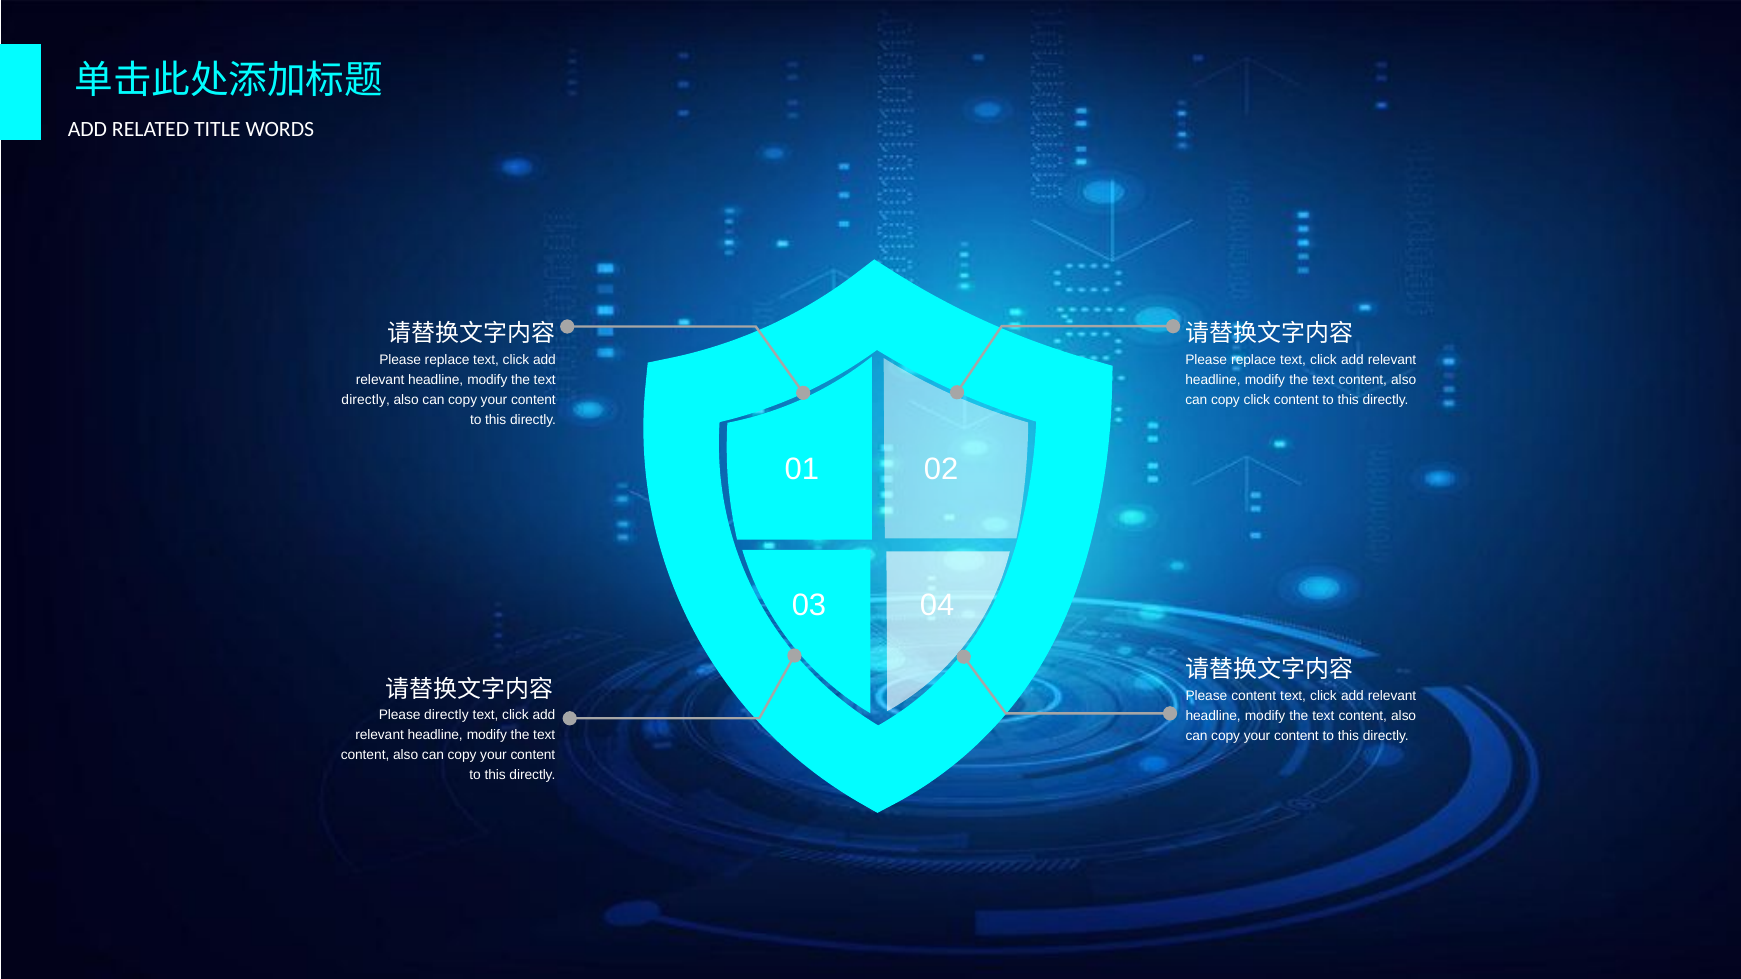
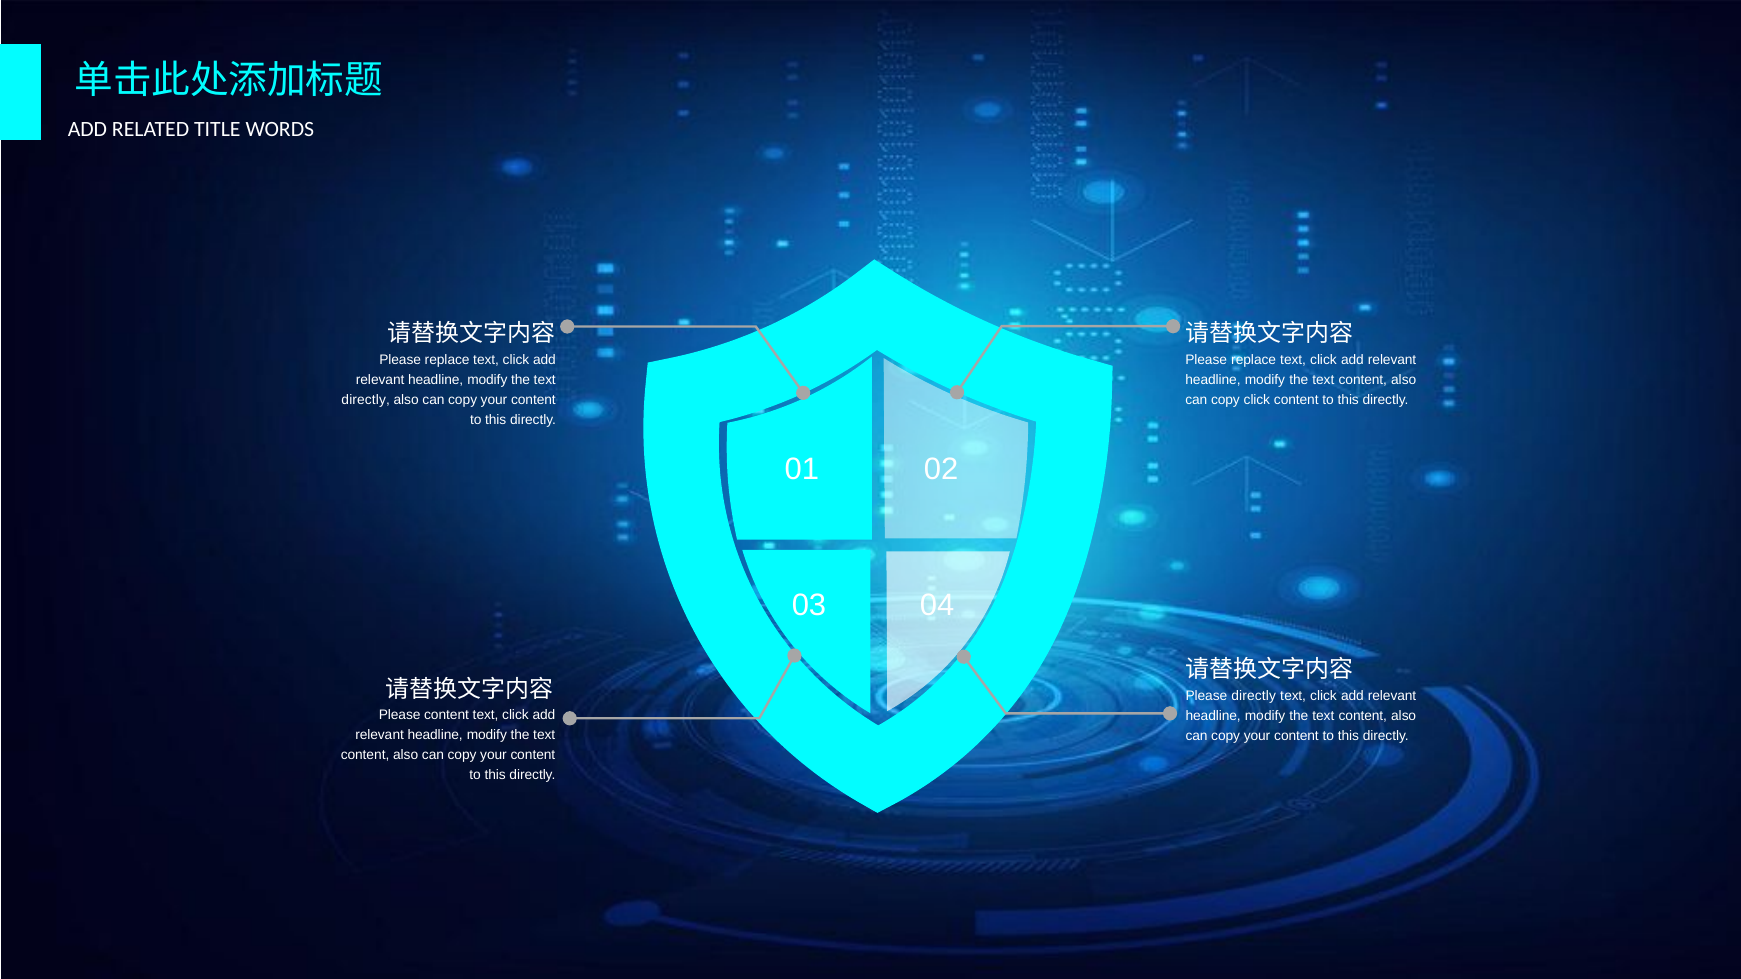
Please content: content -> directly (1254, 697)
Please directly: directly -> content (447, 716)
